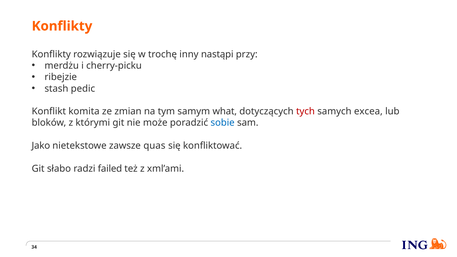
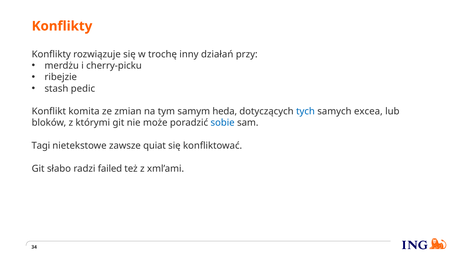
nastąpi: nastąpi -> działań (217, 54)
what: what -> heda (225, 111)
tych colour: red -> blue (305, 111)
Jako: Jako -> Tagi (41, 146)
quas: quas -> quiat (155, 146)
